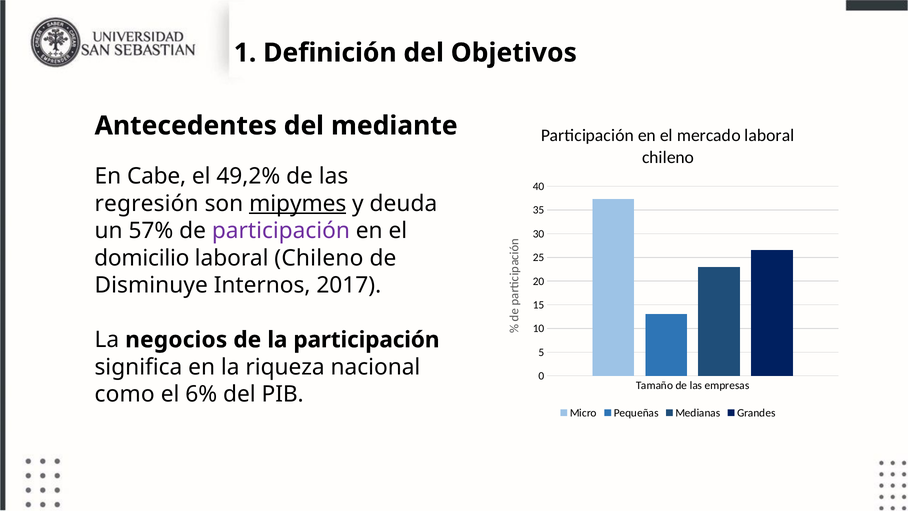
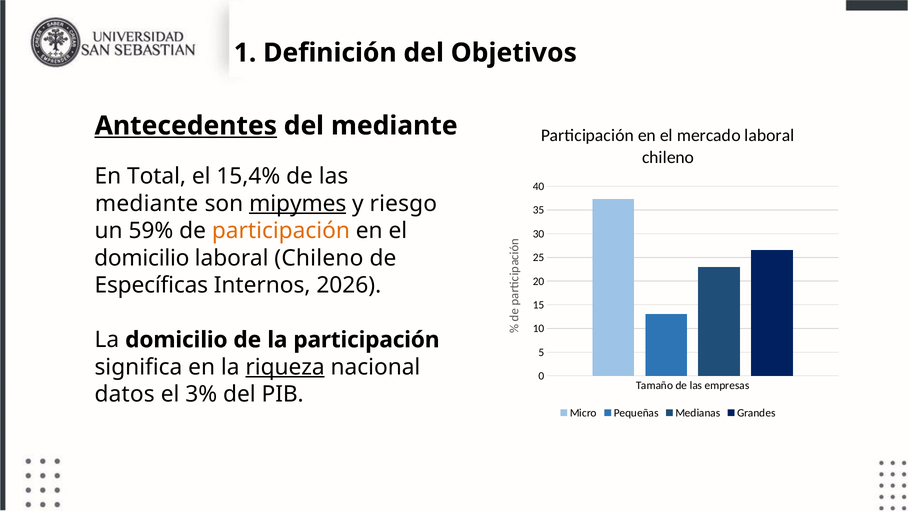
Antecedentes underline: none -> present (186, 126)
Cabe: Cabe -> Total (157, 176)
49,2%: 49,2% -> 15,4% (248, 176)
regresión: regresión -> mediante (147, 203)
deuda: deuda -> riesgo (403, 203)
57%: 57% -> 59% (151, 231)
participación colour: purple -> orange (281, 231)
Disminuye: Disminuye -> Específicas (151, 285)
2017: 2017 -> 2026 (349, 285)
La negocios: negocios -> domicilio (176, 340)
riqueza underline: none -> present (285, 367)
como: como -> datos (125, 394)
6%: 6% -> 3% (201, 394)
